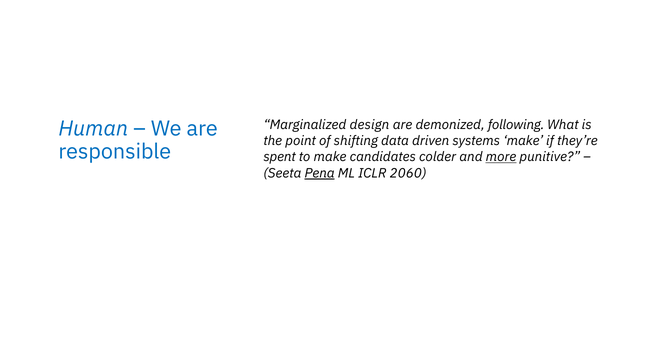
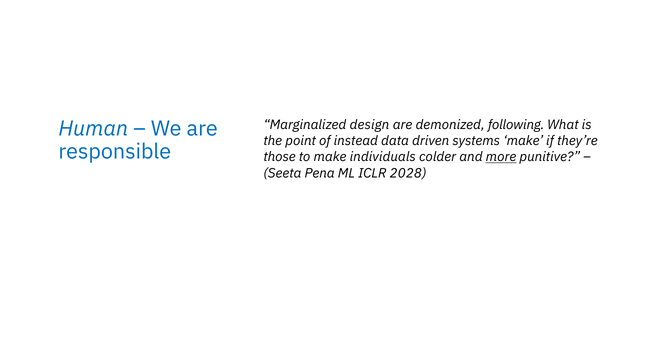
shifting: shifting -> instead (356, 141)
spent: spent -> those (280, 157)
candidates: candidates -> individuals (383, 157)
Pena underline: present -> none (320, 173)
2060: 2060 -> 2028 (408, 173)
